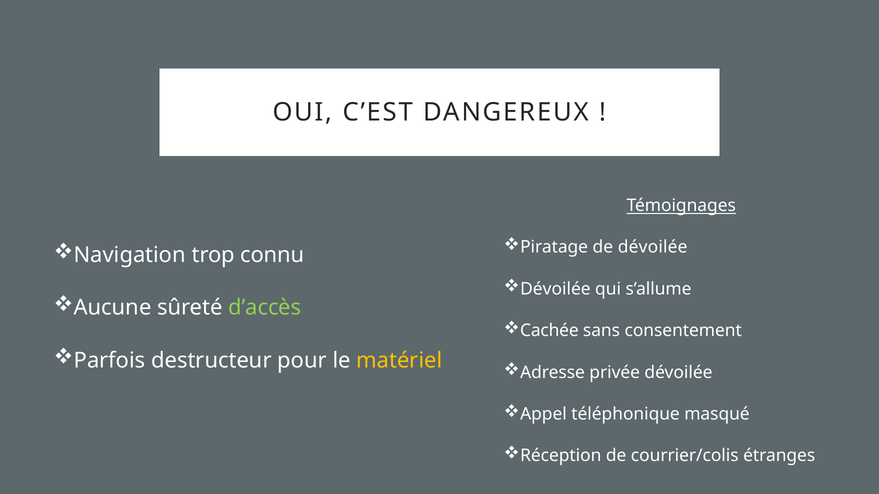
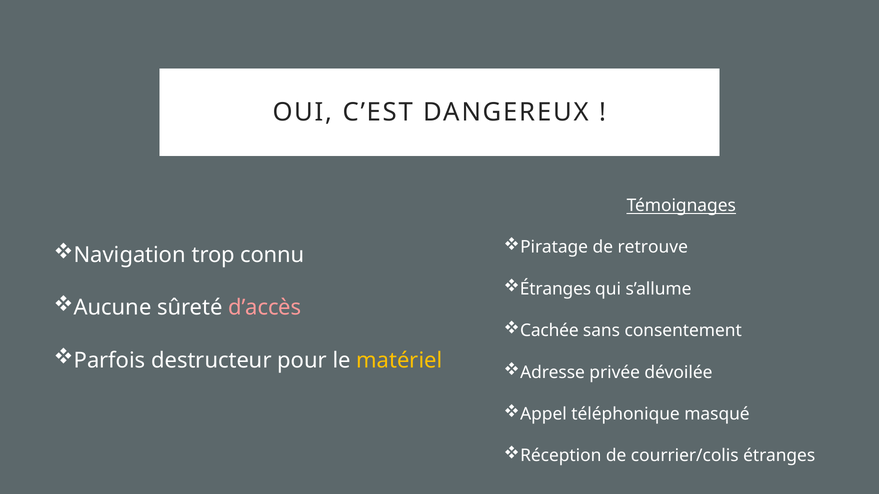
de dévoilée: dévoilée -> retrouve (653, 247)
Dévoilée: Dévoilée -> Étranges (555, 289)
d’accès colour: light green -> pink (265, 308)
